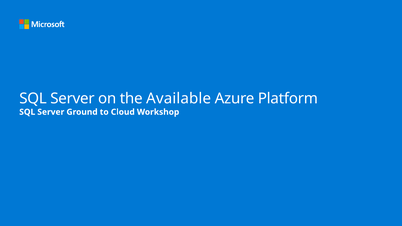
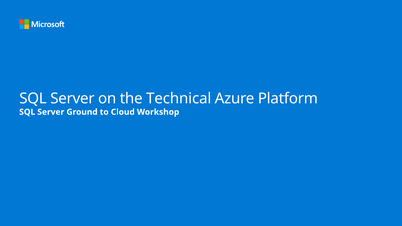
Available: Available -> Technical (179, 98)
